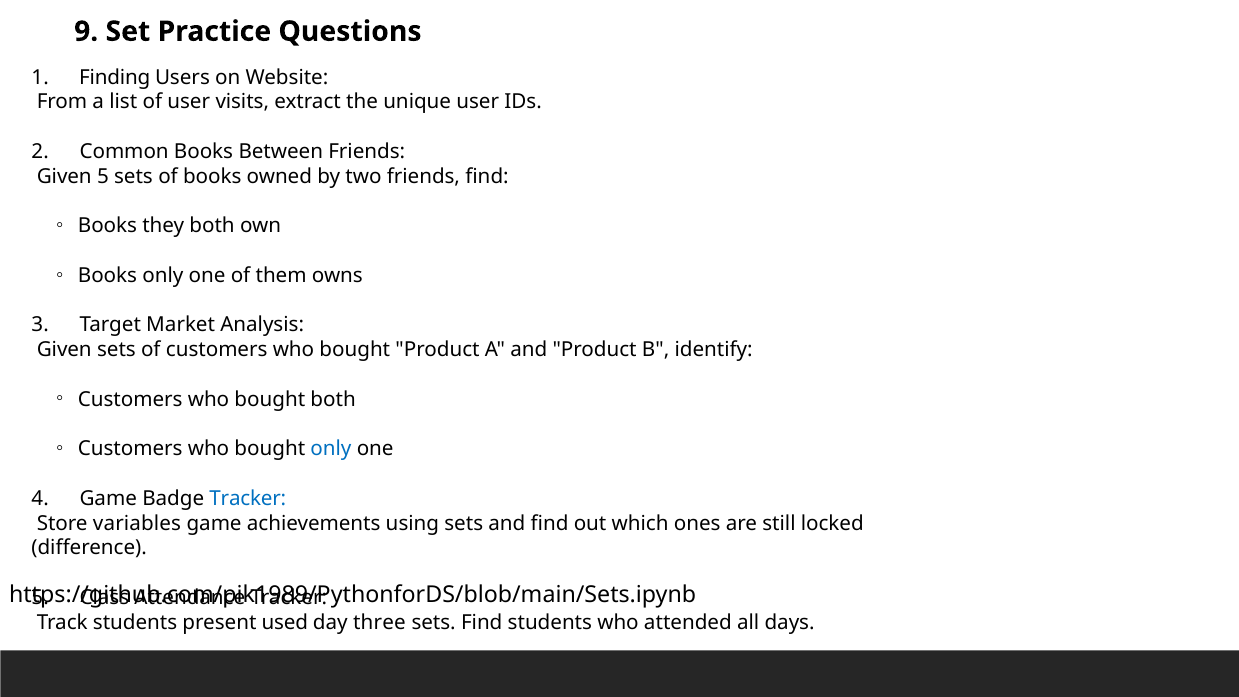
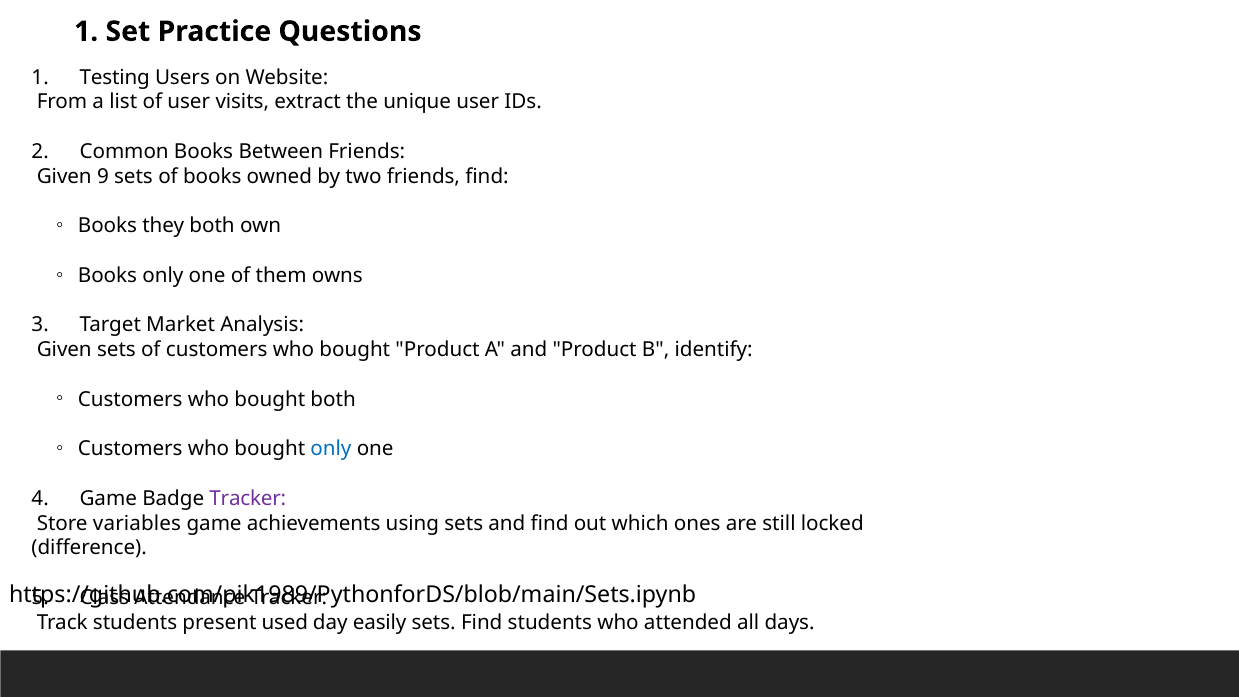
9: 9 -> 1 (86, 31)
Finding: Finding -> Testing (115, 77)
Given 5: 5 -> 9 (103, 176)
Tracker colour: blue -> purple (248, 498)
three: three -> easily (380, 622)
